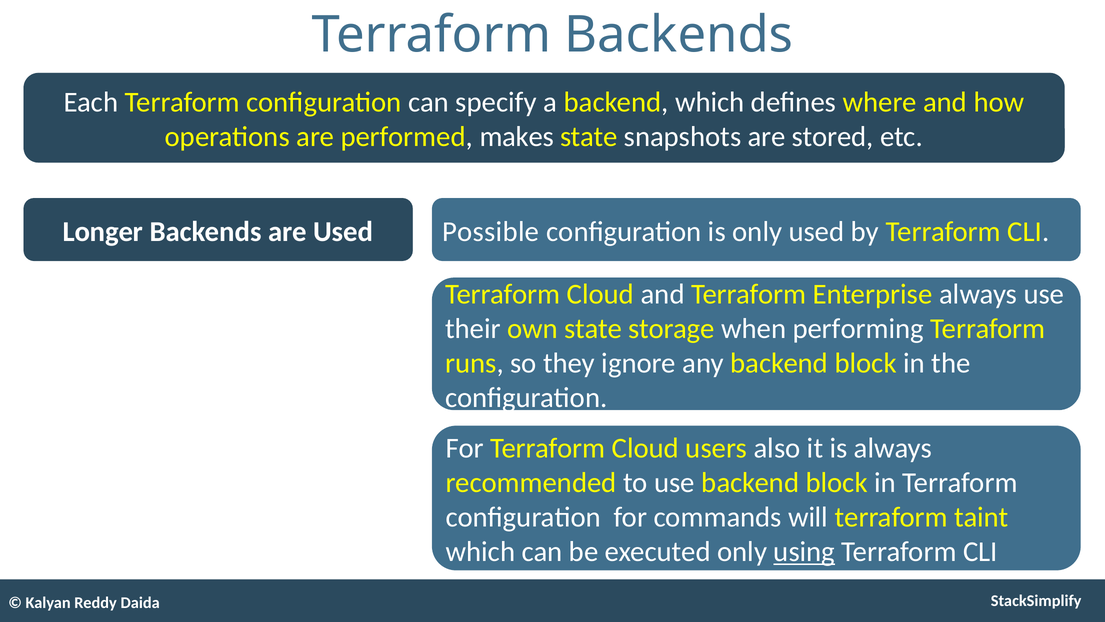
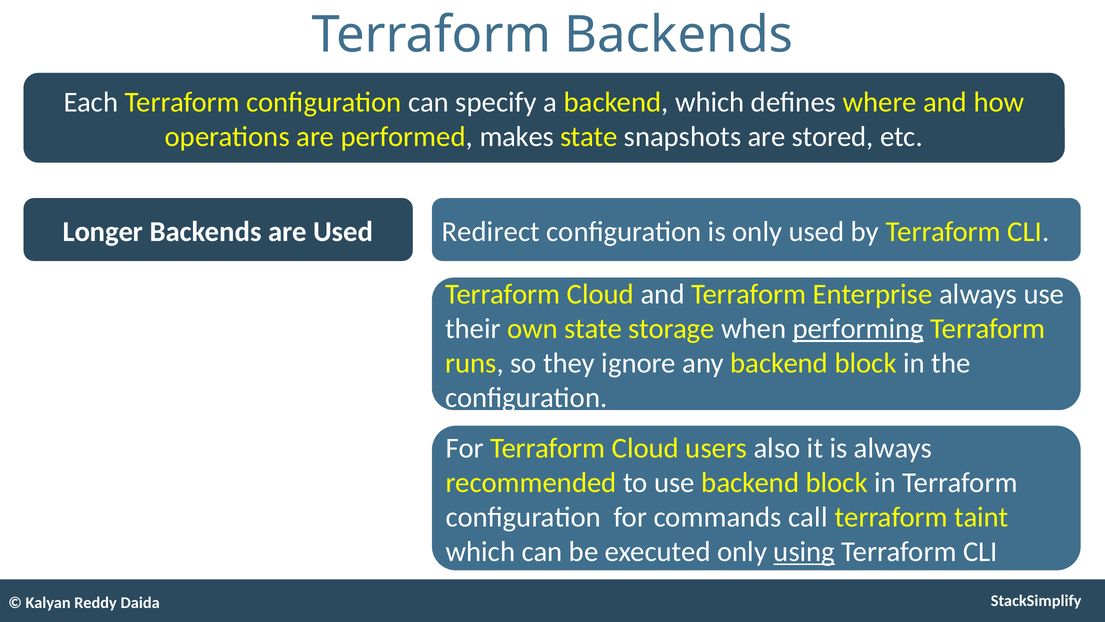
Possible: Possible -> Redirect (491, 231)
performing underline: none -> present (858, 328)
will: will -> call (808, 517)
